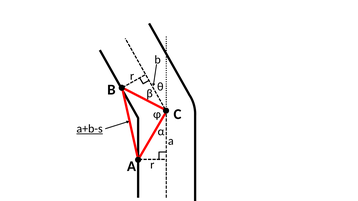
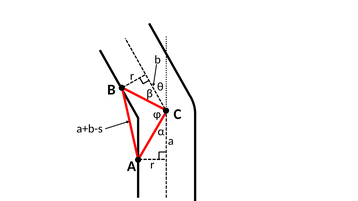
a+b-s underline: present -> none (90, 129)
